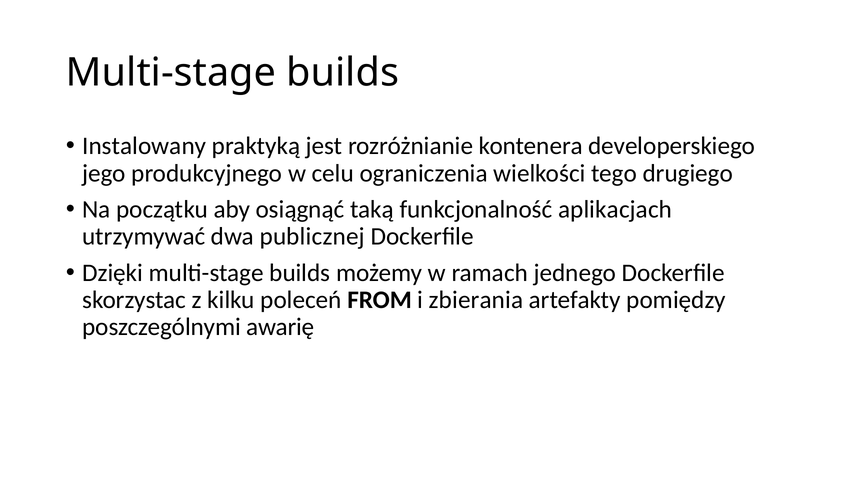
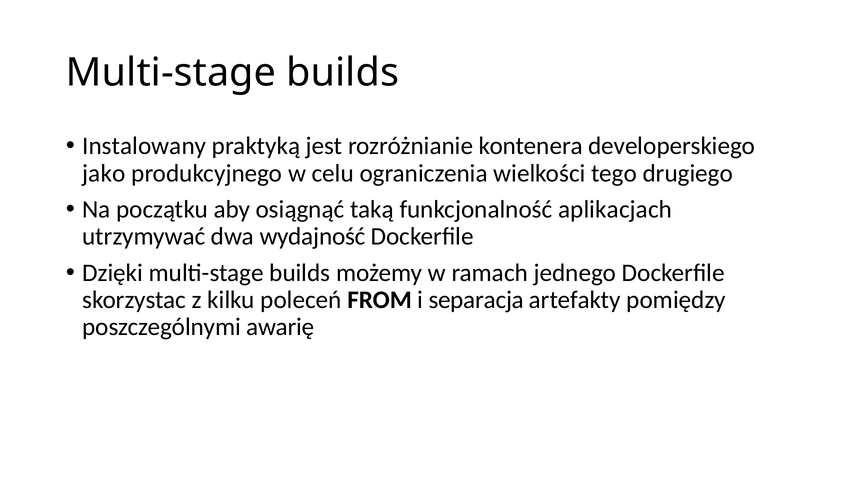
jego: jego -> jako (104, 173)
publicznej: publicznej -> wydajność (312, 237)
zbierania: zbierania -> separacja (476, 300)
